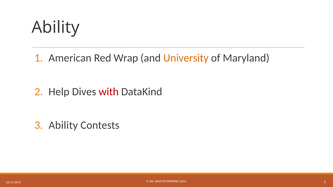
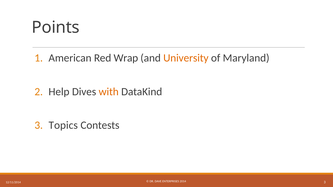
Ability: Ability -> Points (56, 27)
with colour: red -> orange (109, 92)
Ability: Ability -> Topics (63, 126)
